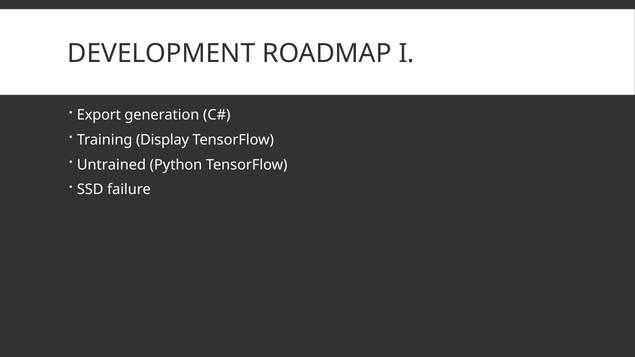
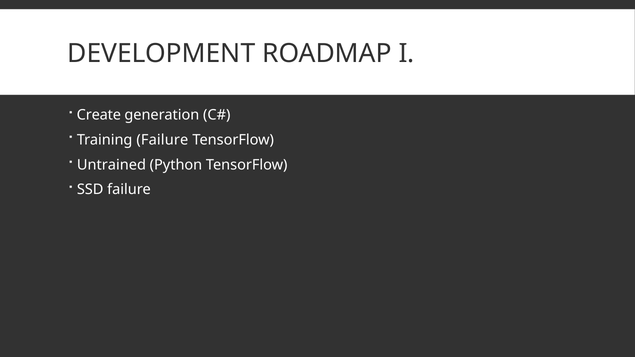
Export: Export -> Create (99, 115)
Training Display: Display -> Failure (162, 140)
